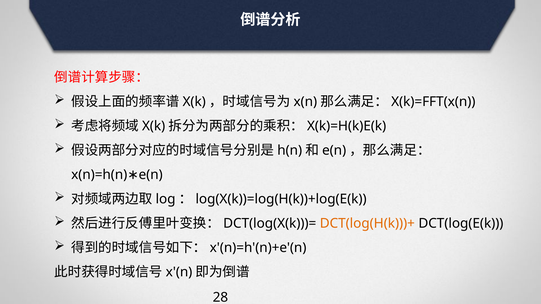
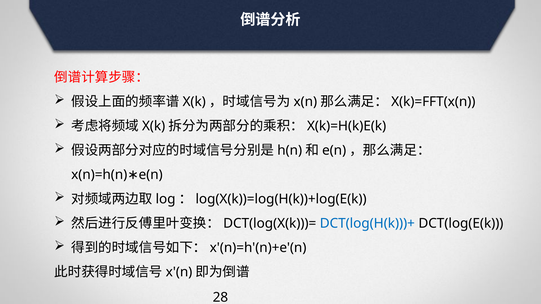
DCT(log(H(k)))+ colour: orange -> blue (367, 224)
